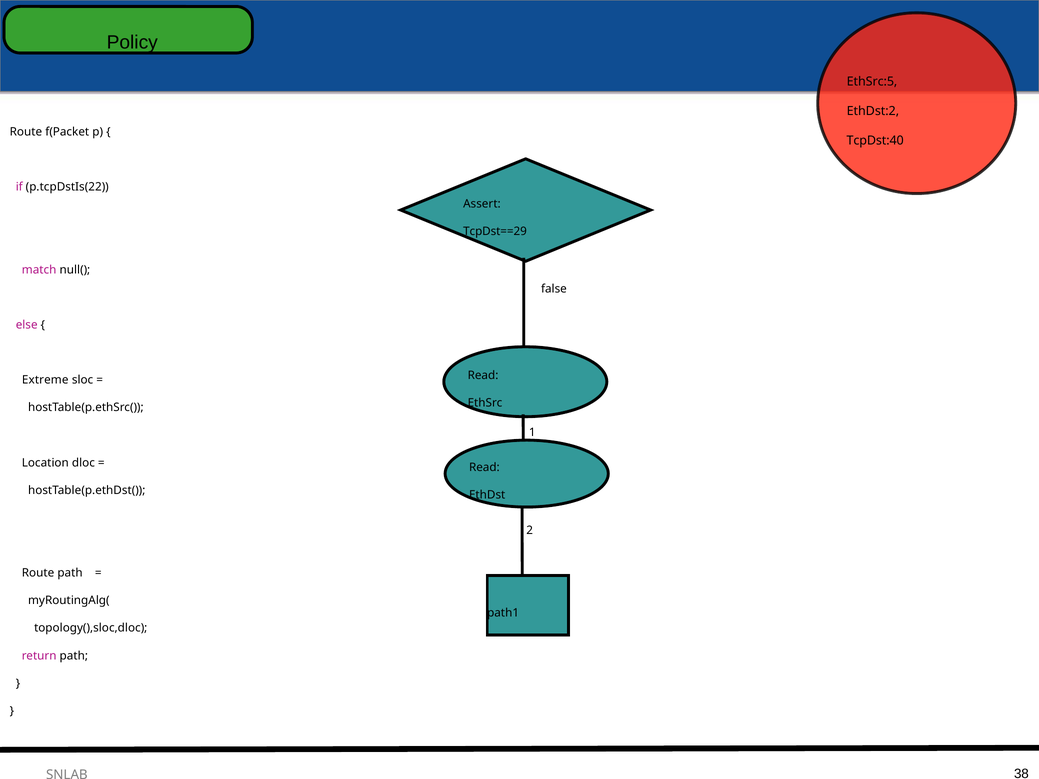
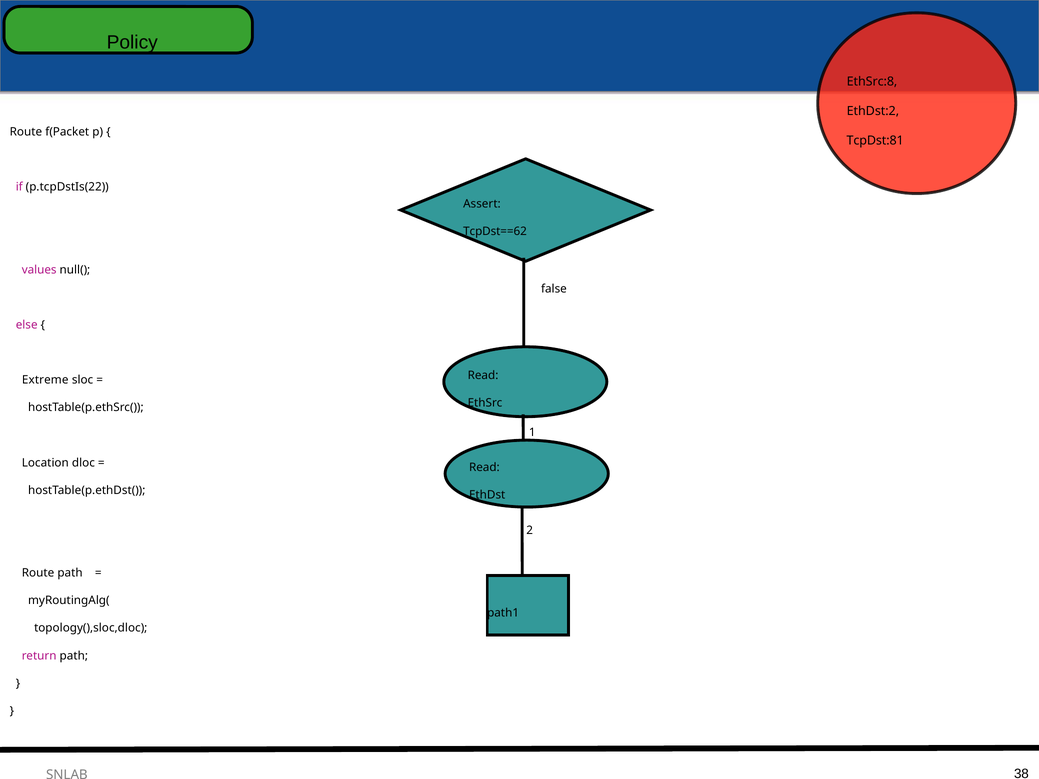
EthSrc:5: EthSrc:5 -> EthSrc:8 (872, 82)
TcpDst:40: TcpDst:40 -> TcpDst:81 (875, 141)
TcpDst==29: TcpDst==29 -> TcpDst==62 (495, 231)
match: match -> values (39, 270)
